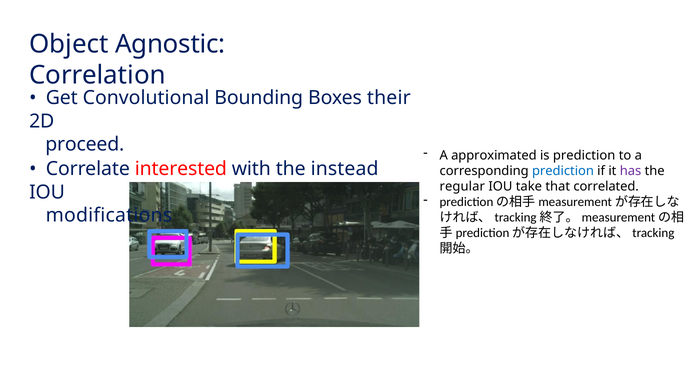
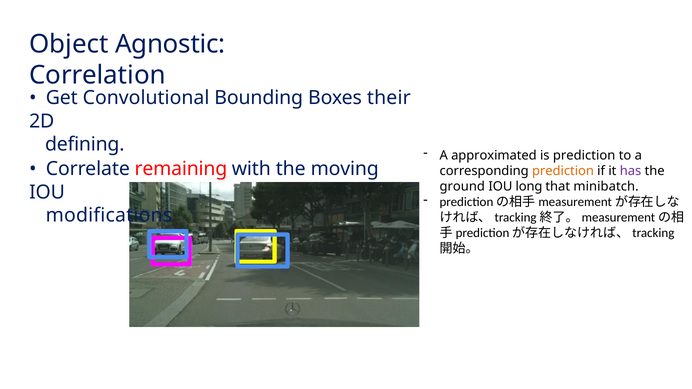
proceed: proceed -> defining (85, 144)
interested: interested -> remaining (181, 169)
instead: instead -> moving (345, 169)
prediction colour: blue -> orange (563, 171)
regular: regular -> ground (462, 187)
take: take -> long (529, 187)
correlated: correlated -> minibatch (606, 187)
